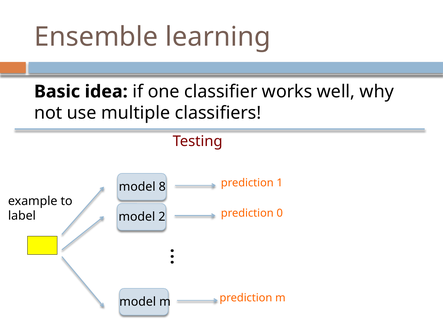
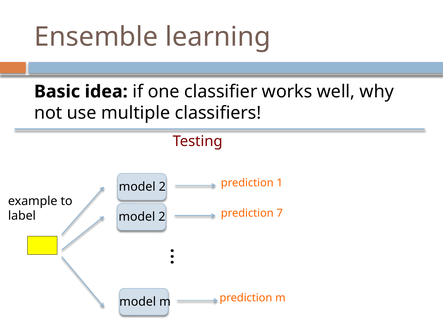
8: 8 -> 2 (162, 187)
0: 0 -> 7 (280, 213)
